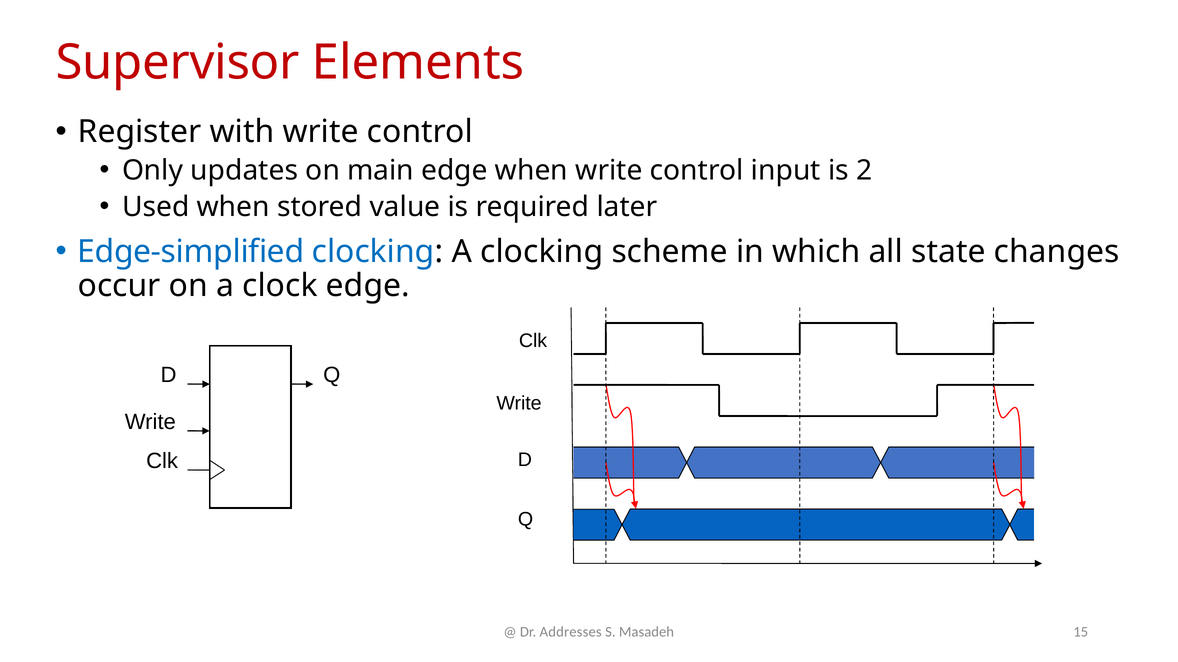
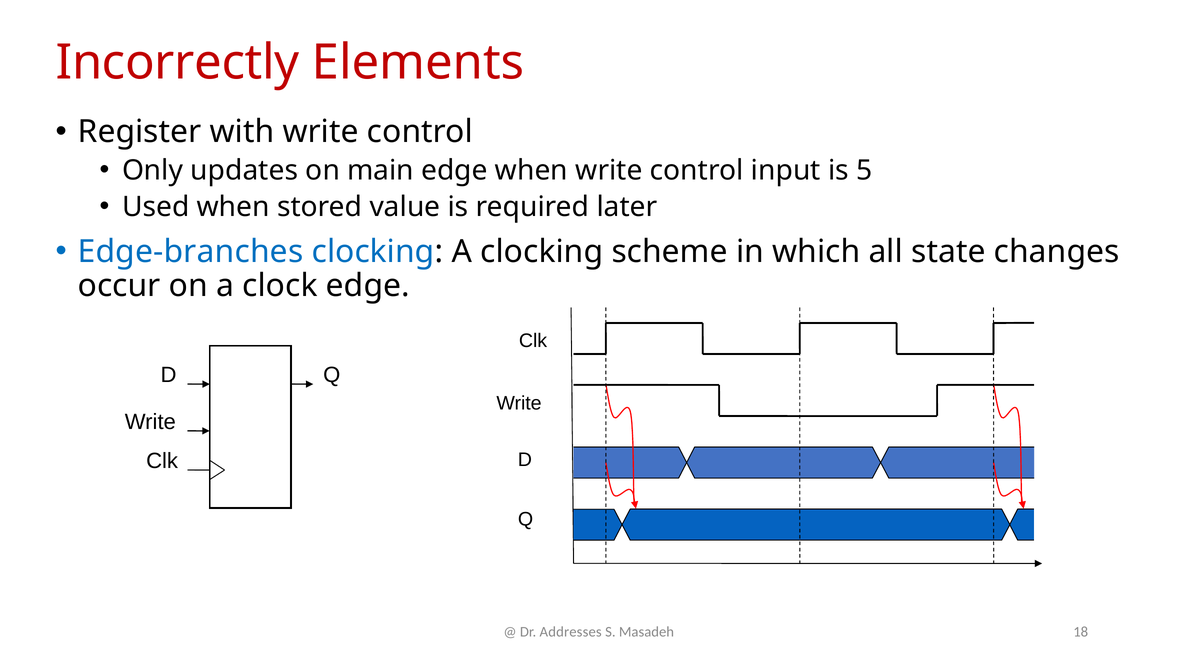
Supervisor: Supervisor -> Incorrectly (178, 62)
2: 2 -> 5 (864, 170)
Edge-simplified: Edge-simplified -> Edge-branches (191, 252)
15: 15 -> 18 (1081, 633)
